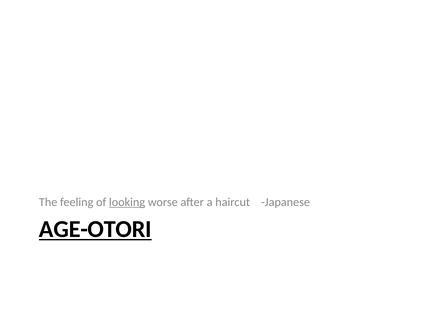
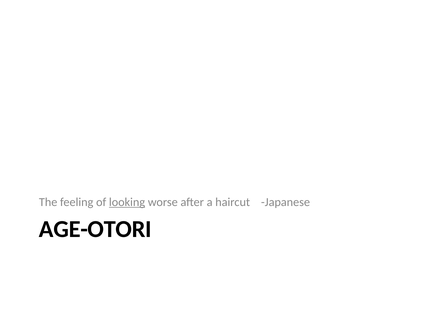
AGE-OTORI underline: present -> none (95, 230)
